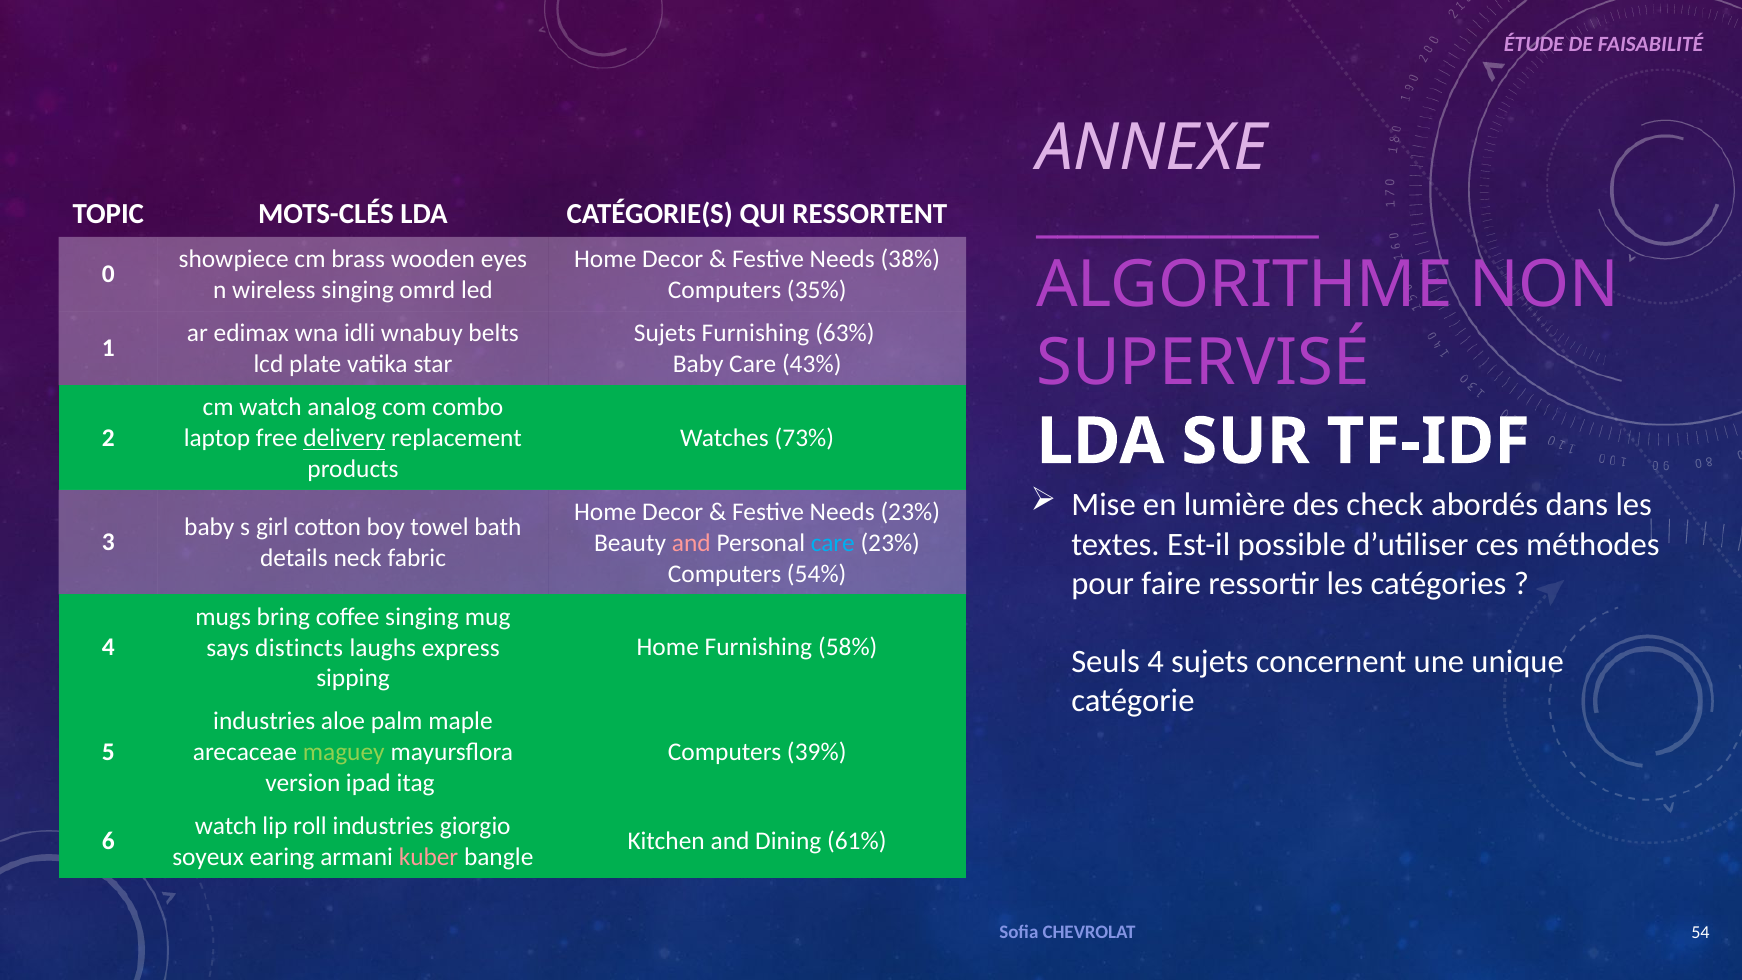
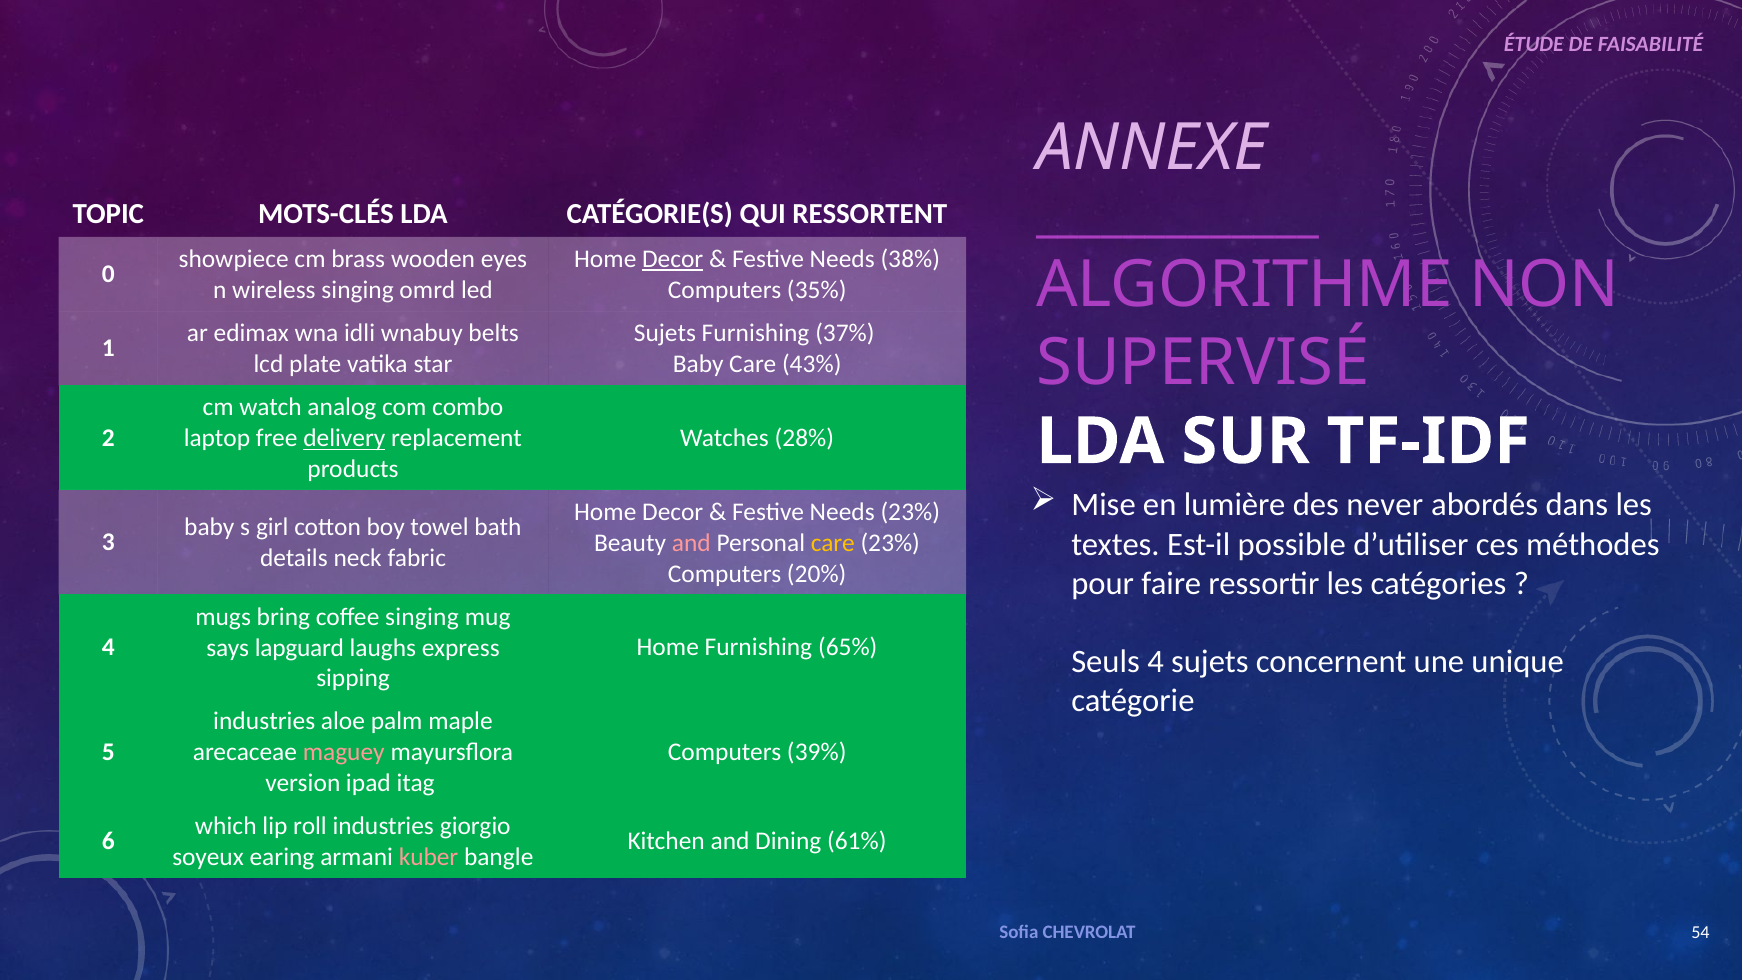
Decor underline: none -> present (673, 259)
63%: 63% -> 37% (845, 333)
73%: 73% -> 28% (804, 438)
check: check -> never (1385, 505)
care colour: light blue -> yellow (833, 543)
54%: 54% -> 20% (817, 574)
58%: 58% -> 65% (848, 647)
distincts: distincts -> lapguard (299, 648)
maguey colour: light green -> pink (344, 752)
watch: watch -> which (226, 826)
